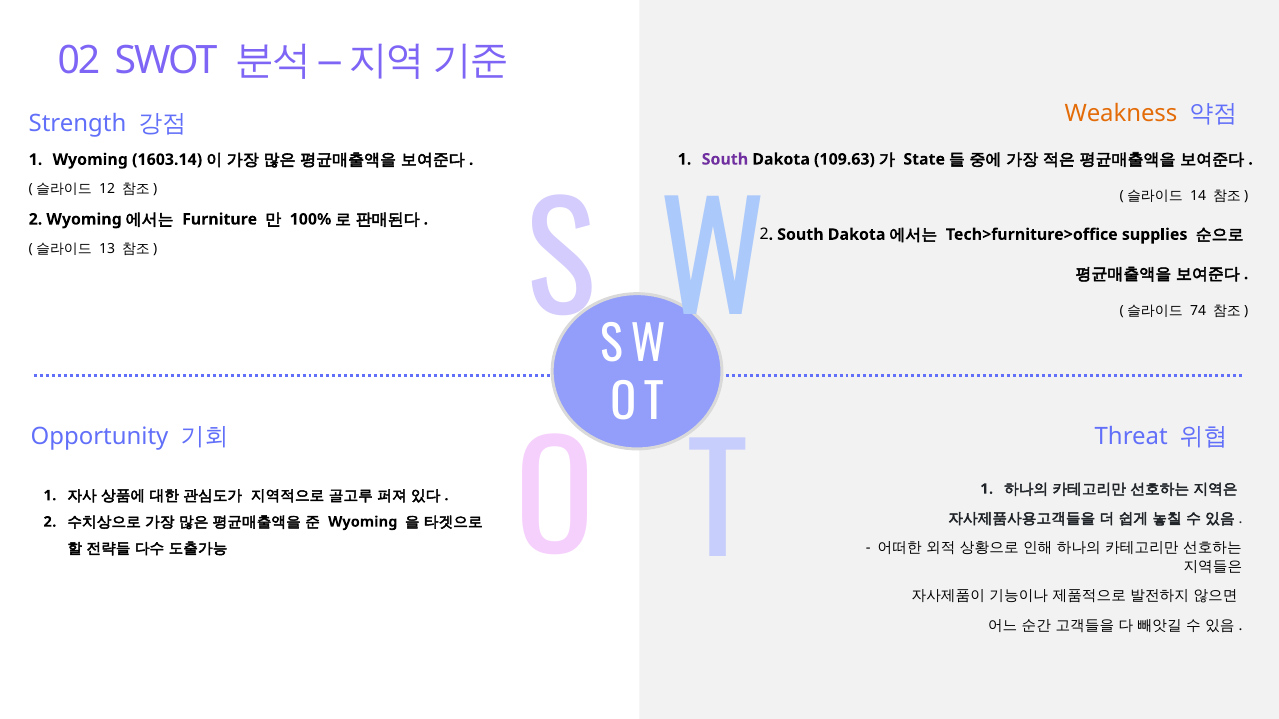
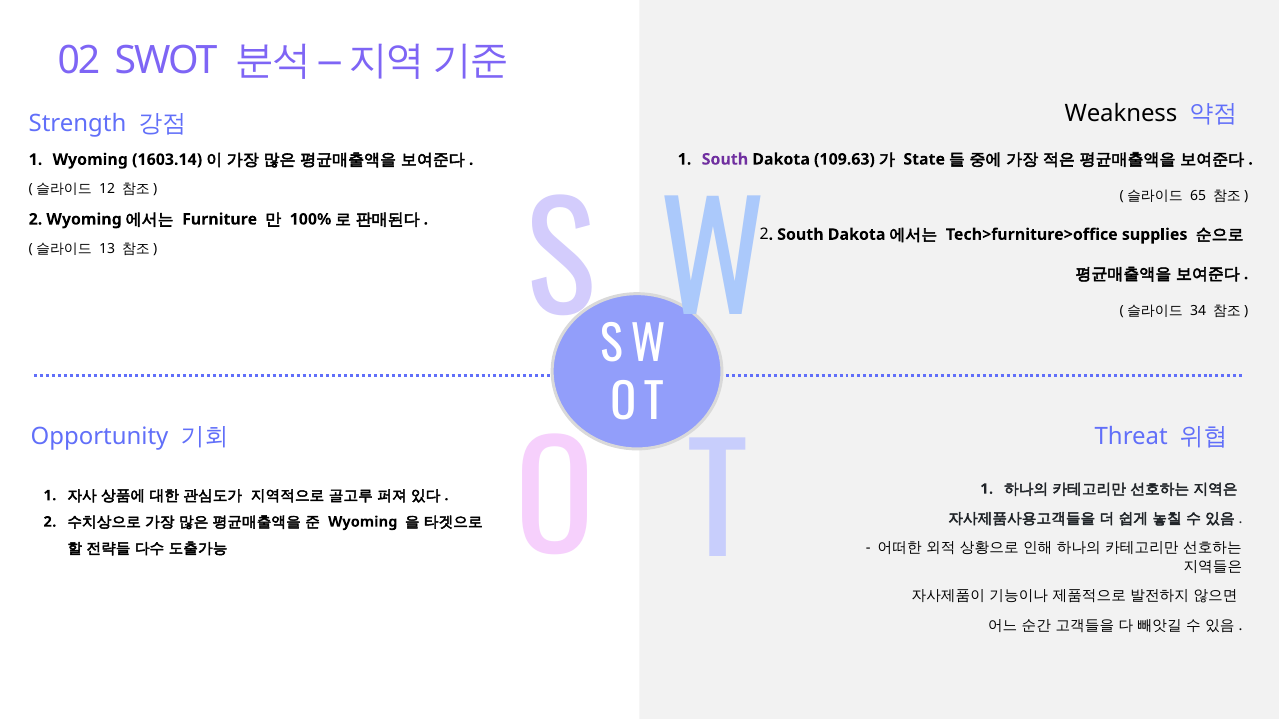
Weakness colour: orange -> black (1121, 114)
14: 14 -> 65 (1198, 196)
74: 74 -> 34 (1198, 311)
